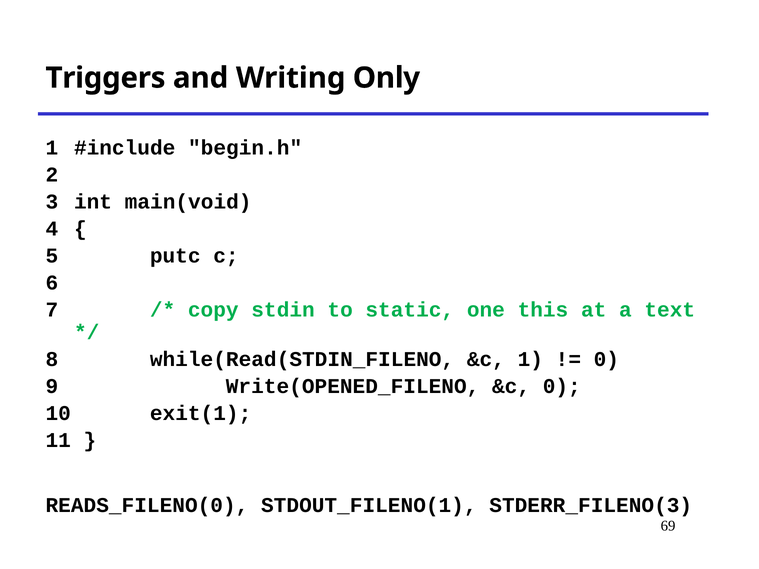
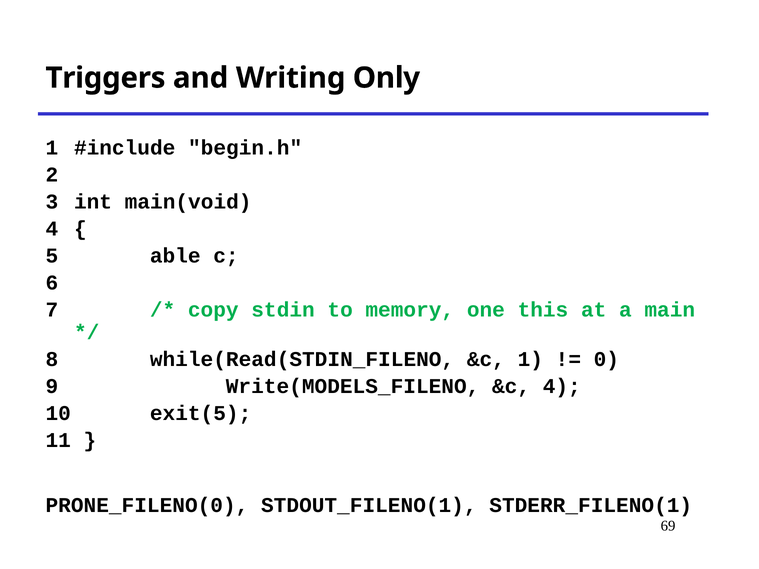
putc: putc -> able (175, 256)
static: static -> memory (410, 310)
text: text -> main (670, 310)
Write(OPENED_FILENO: Write(OPENED_FILENO -> Write(MODELS_FILENO (353, 387)
&c 0: 0 -> 4 (562, 387)
exit(1: exit(1 -> exit(5 (201, 414)
READS_FILENO(0: READS_FILENO(0 -> PRONE_FILENO(0 (147, 505)
STDERR_FILENO(3: STDERR_FILENO(3 -> STDERR_FILENO(1 (591, 505)
